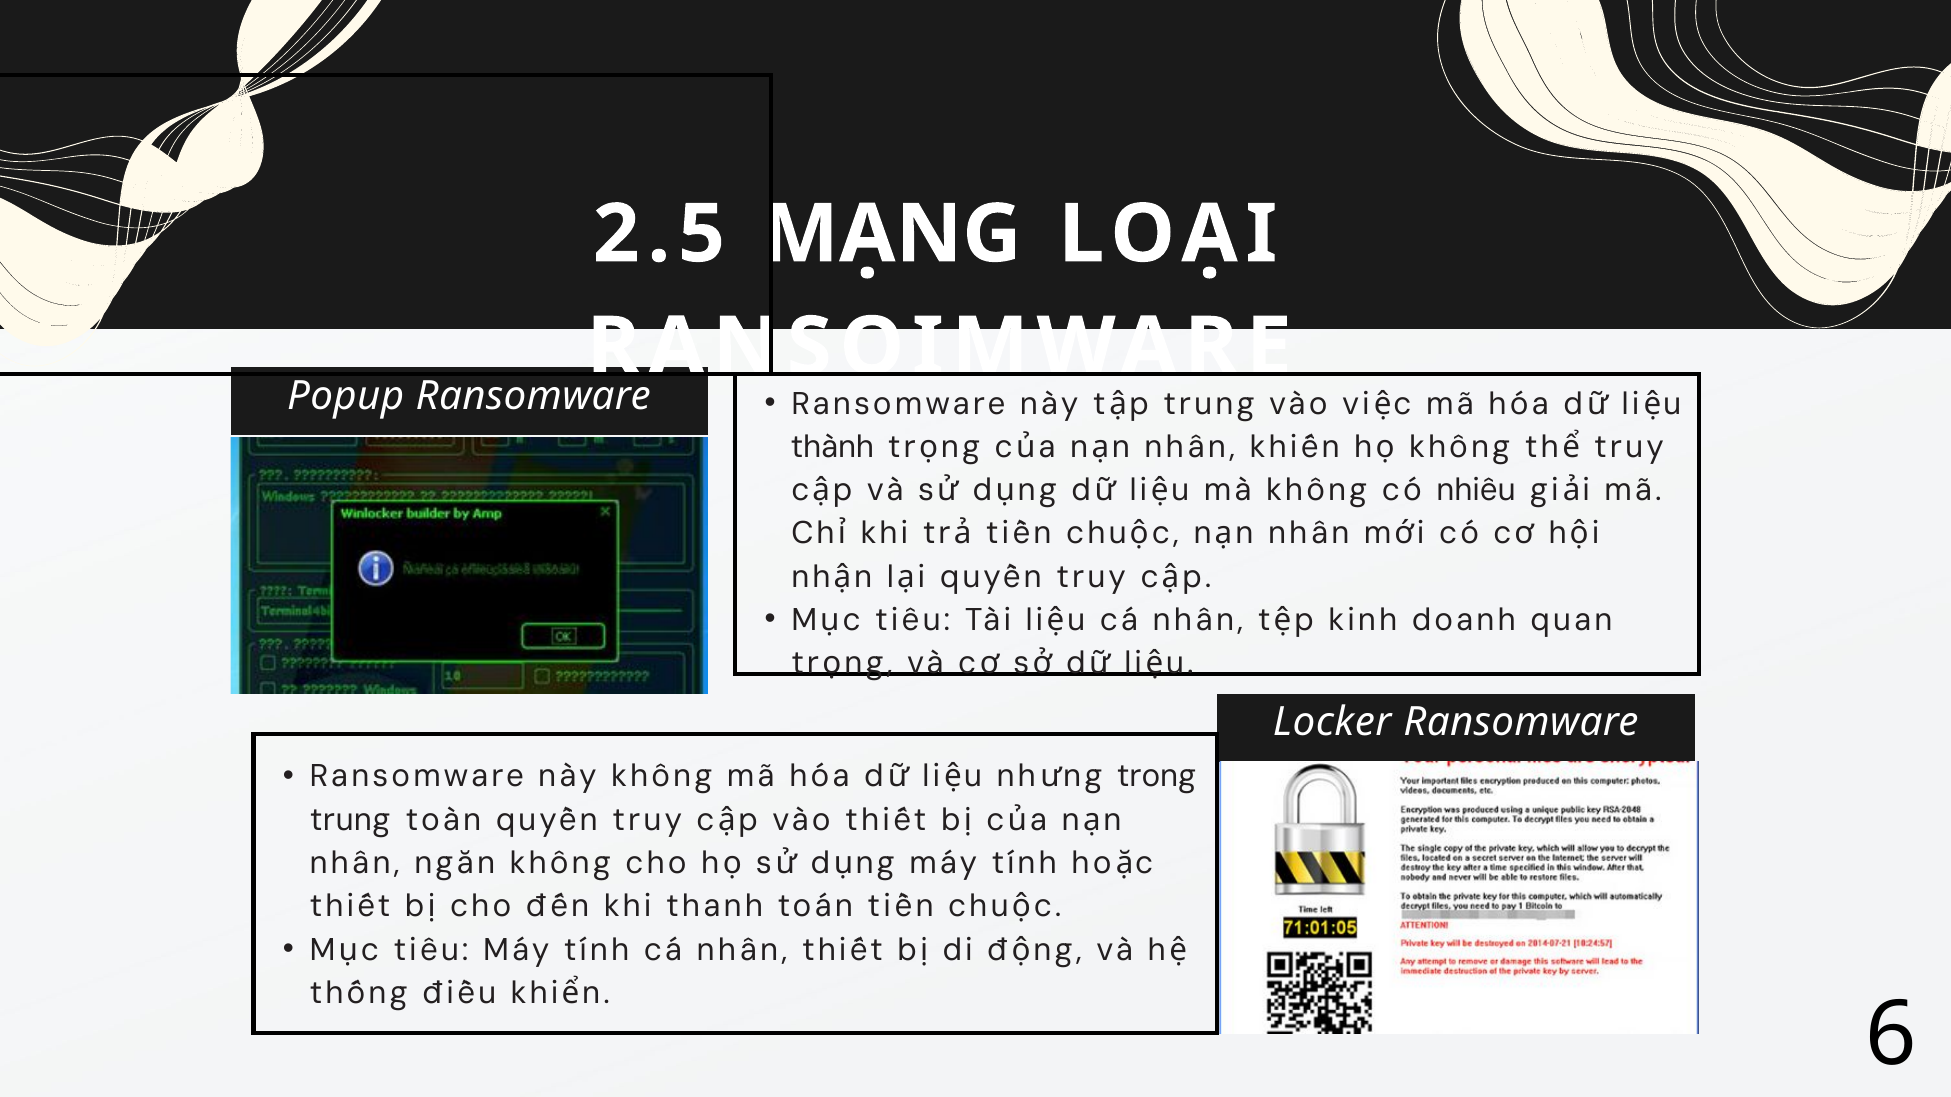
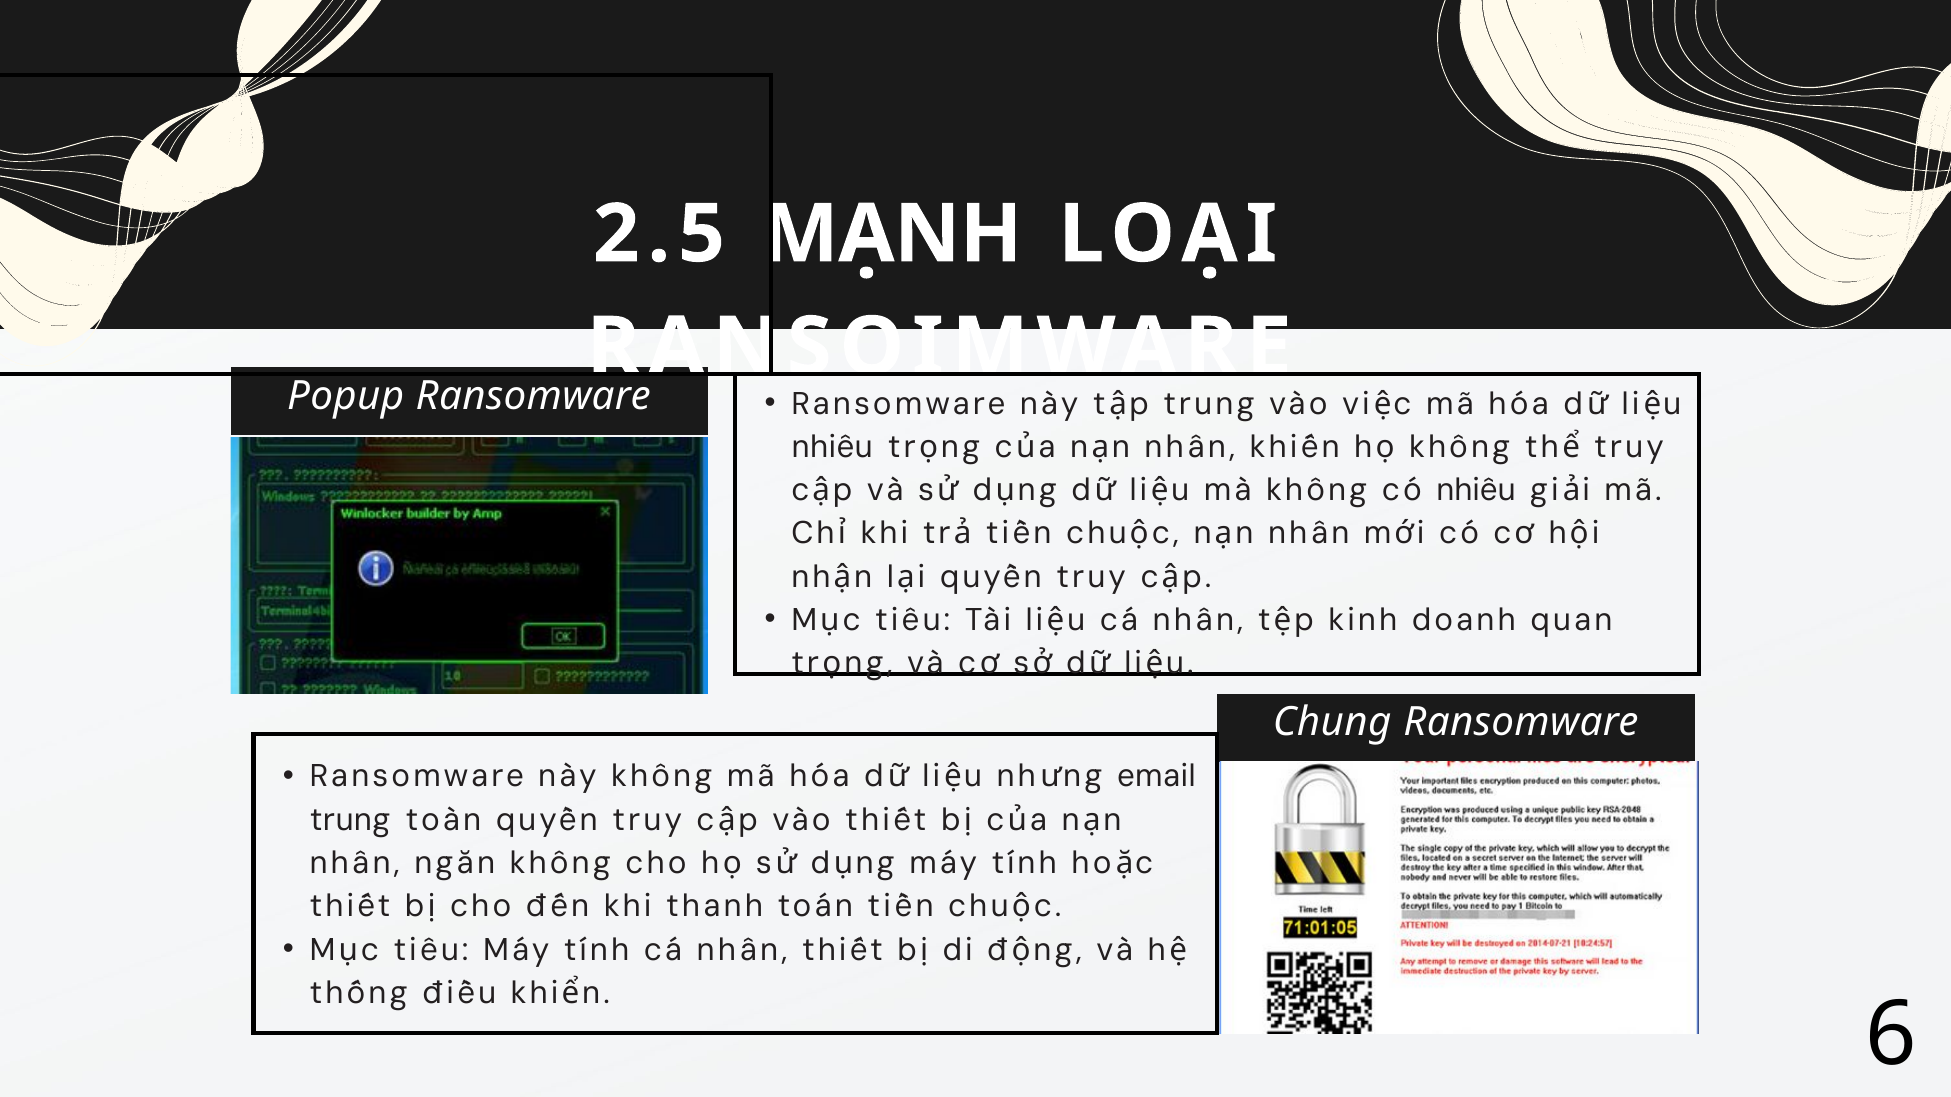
MẠNG: MẠNG -> MẠNH (892, 234)
thành: thành -> nhiều (832, 447)
Locker: Locker -> Chung (1332, 723)
trong: trong -> email (1156, 777)
